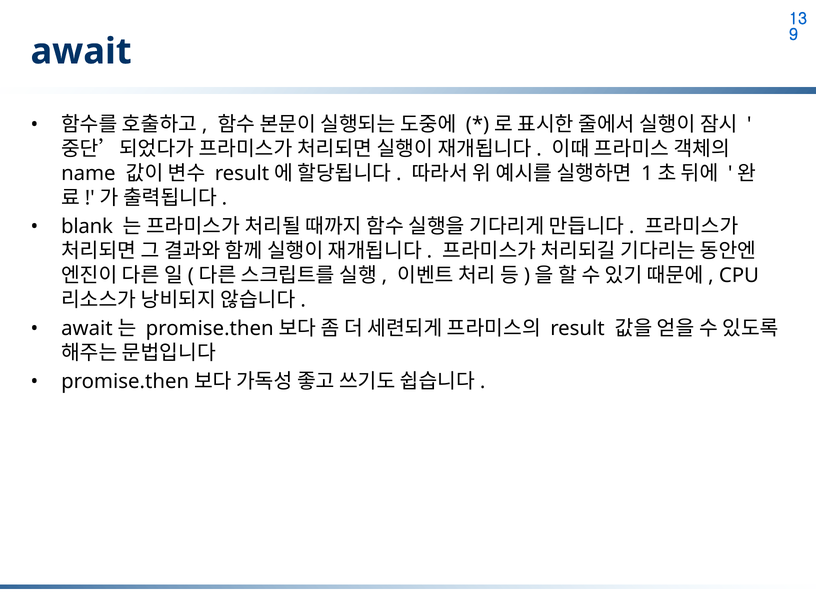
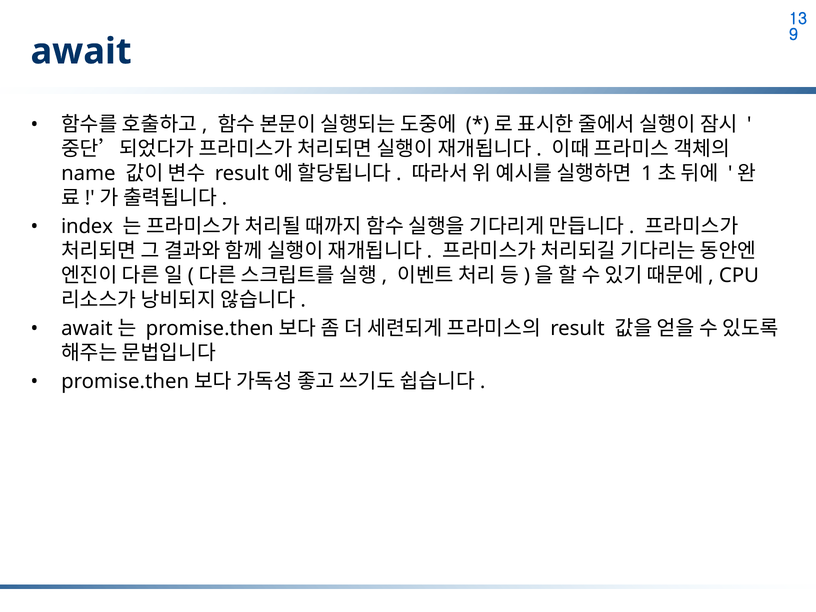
blank: blank -> index (87, 227)
